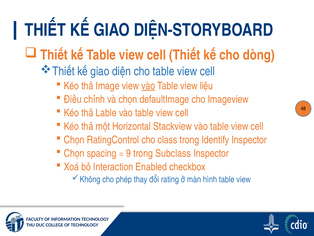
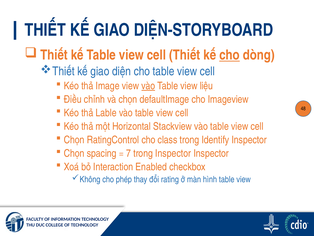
cho underline: none -> present (229, 55)
9: 9 -> 7 (129, 153)
trong Subclass: Subclass -> Inspector (173, 153)
